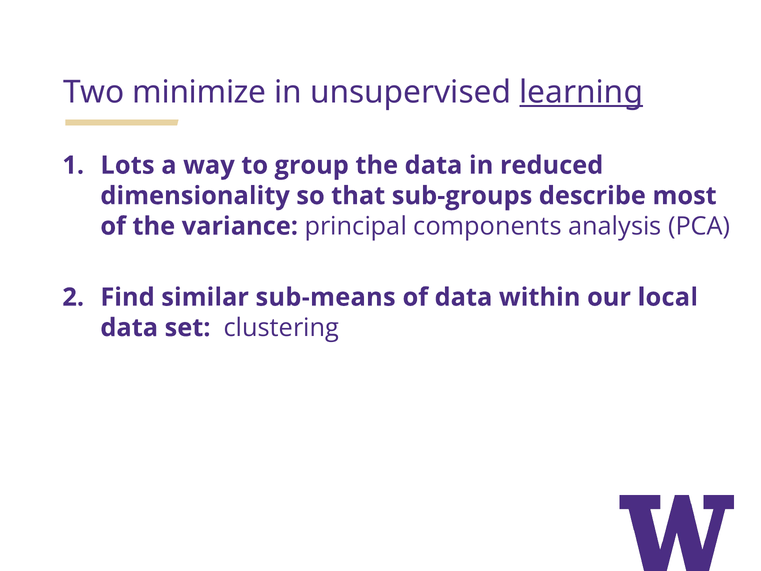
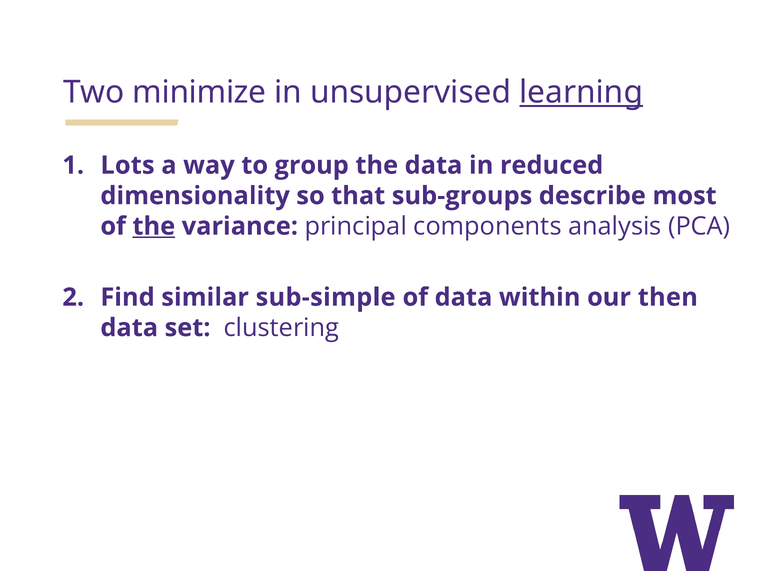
the underline: none -> present (154, 226)
sub-means: sub-means -> sub-simple (326, 297)
local: local -> then (668, 297)
